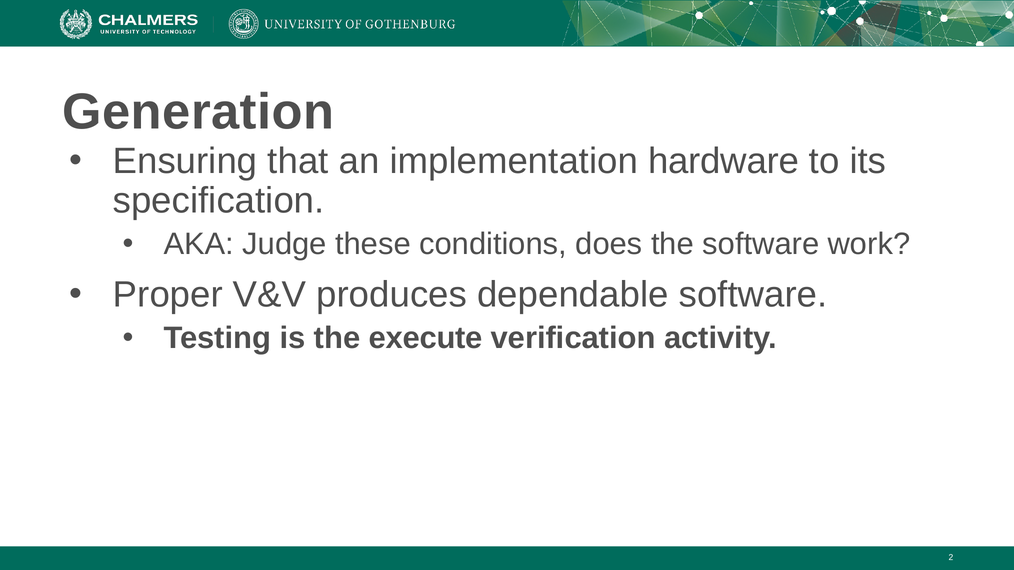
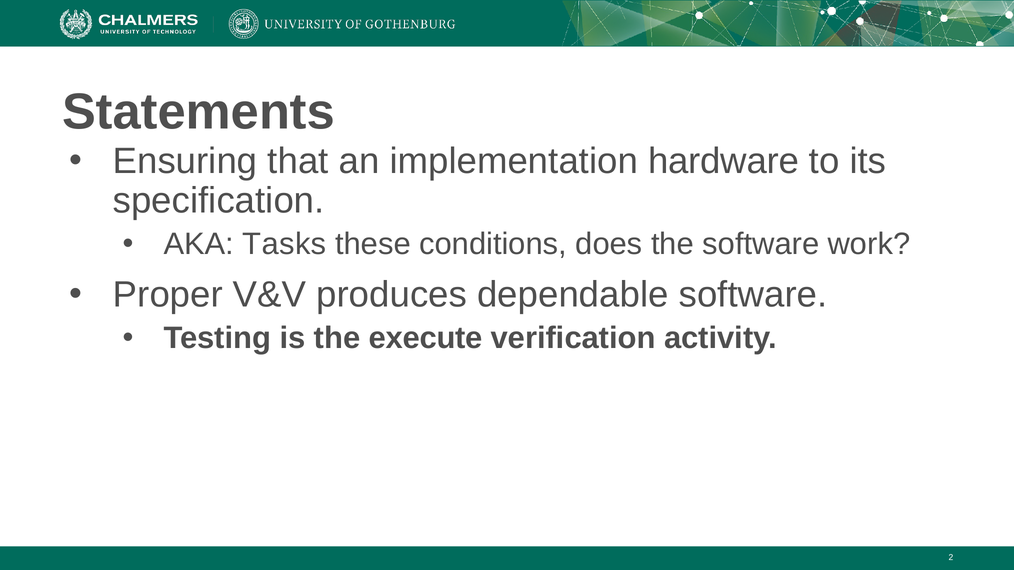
Generation: Generation -> Statements (199, 112)
Judge: Judge -> Tasks (284, 244)
